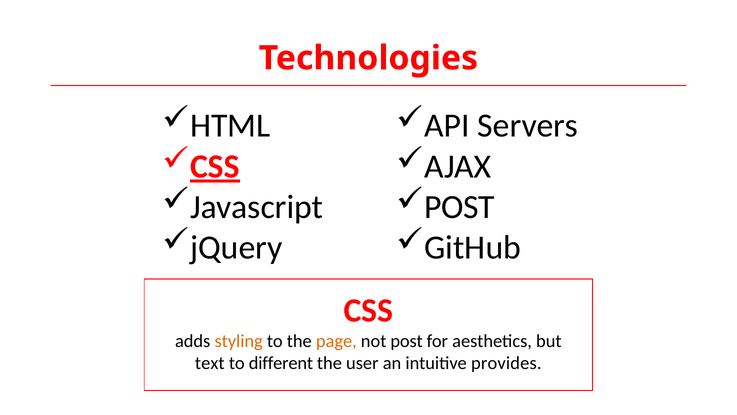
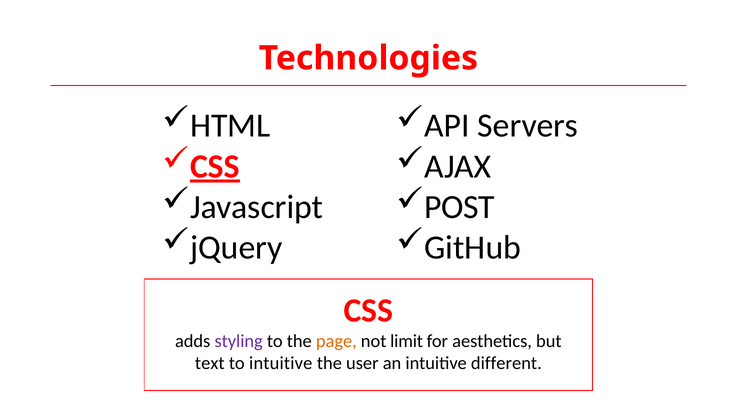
styling colour: orange -> purple (239, 341)
not post: post -> limit (407, 341)
to different: different -> intuitive (281, 363)
provides: provides -> different (506, 363)
